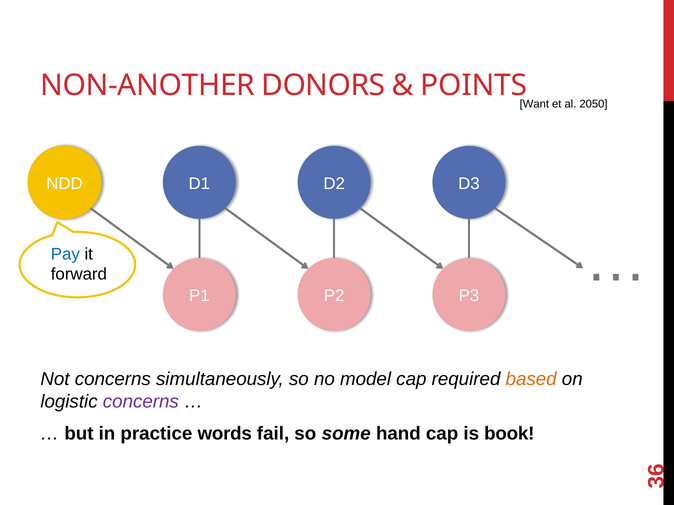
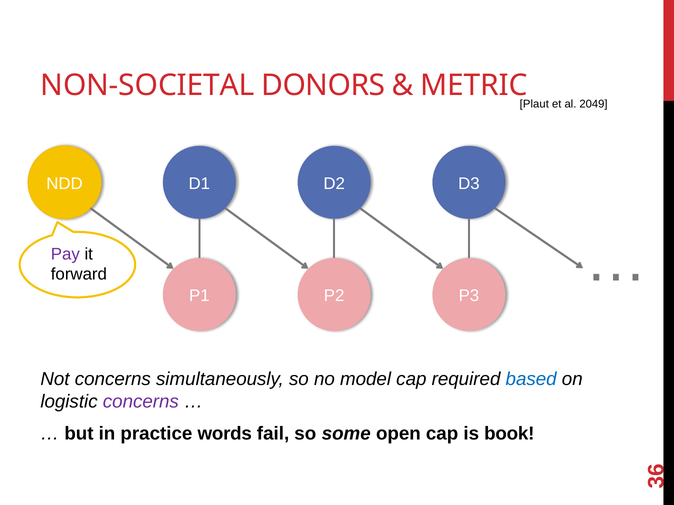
NON-ANOTHER: NON-ANOTHER -> NON-SOCIETAL (148, 85)
POINTS: POINTS -> METRIC (474, 85)
Want: Want -> Plaut (534, 104)
2050: 2050 -> 2049 (593, 104)
Pay colour: blue -> purple (65, 254)
based colour: orange -> blue (531, 379)
hand: hand -> open (398, 434)
